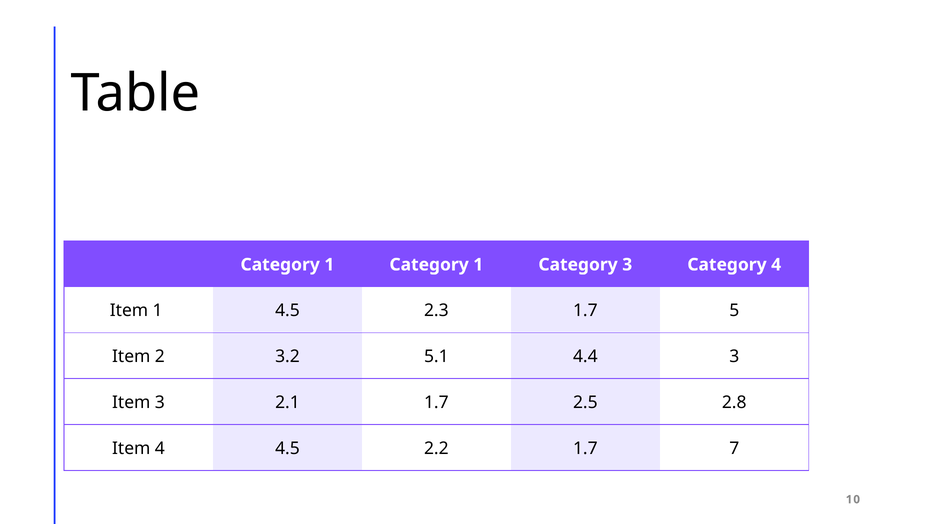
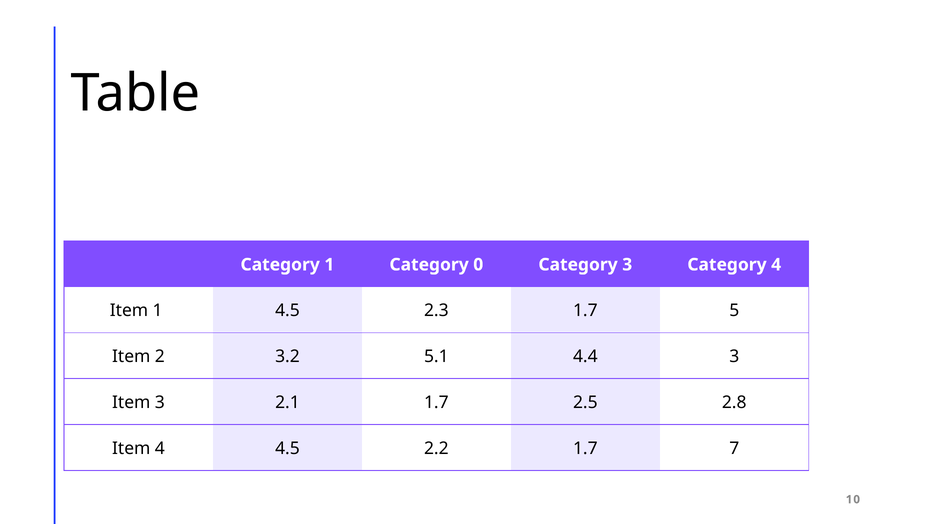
1 Category 1: 1 -> 0 (478, 264)
